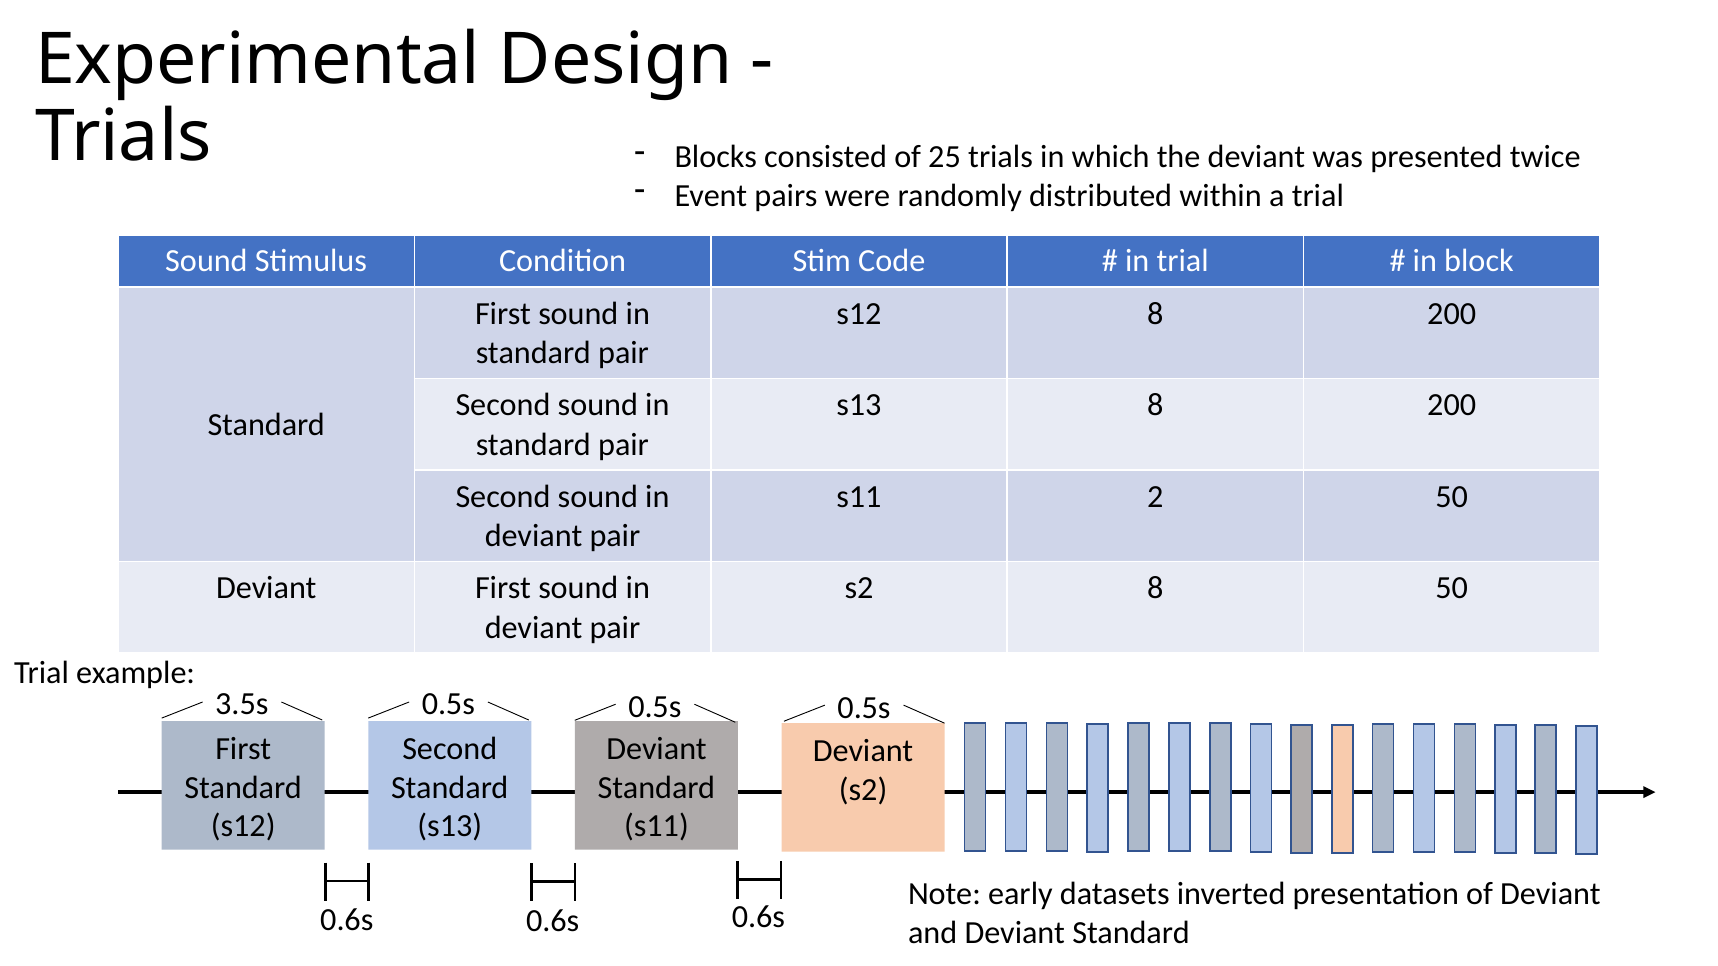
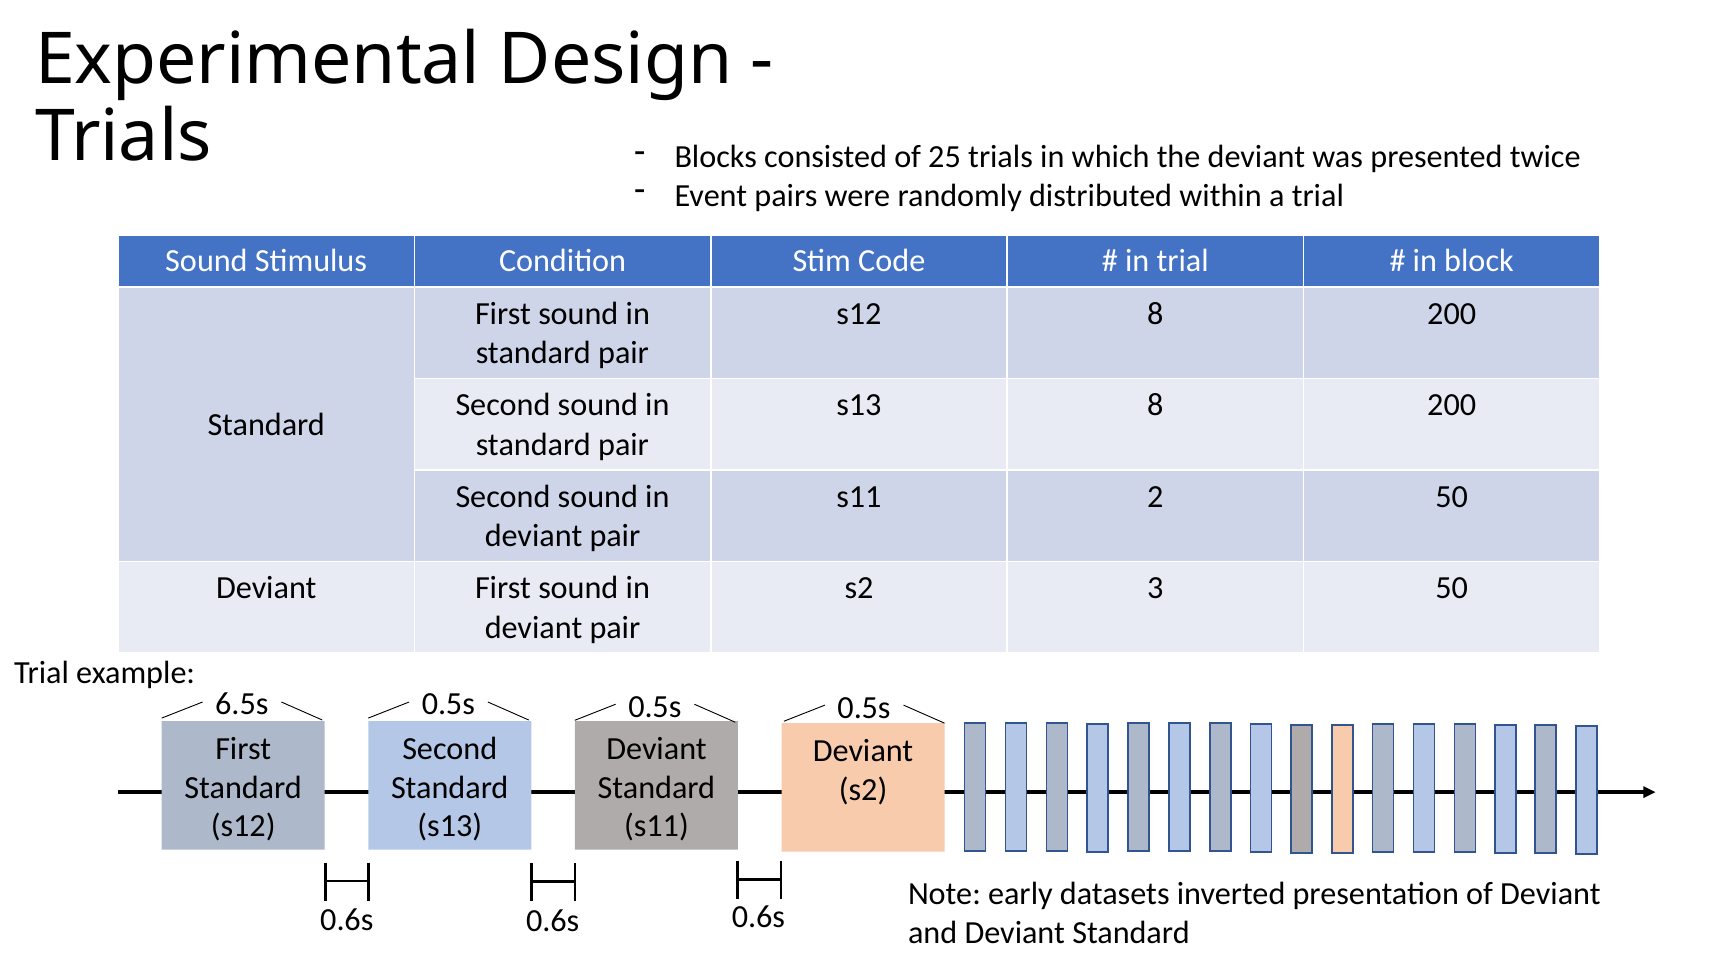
s2 8: 8 -> 3 (1155, 588)
3.5s: 3.5s -> 6.5s (242, 705)
